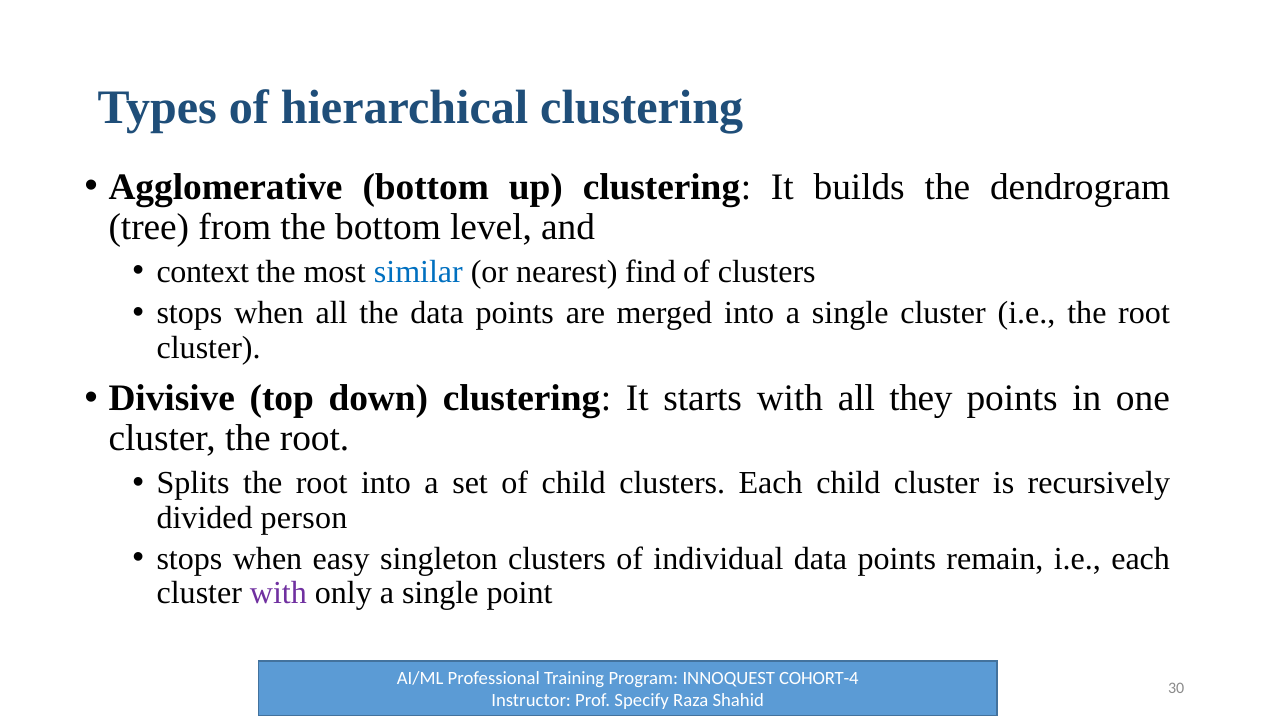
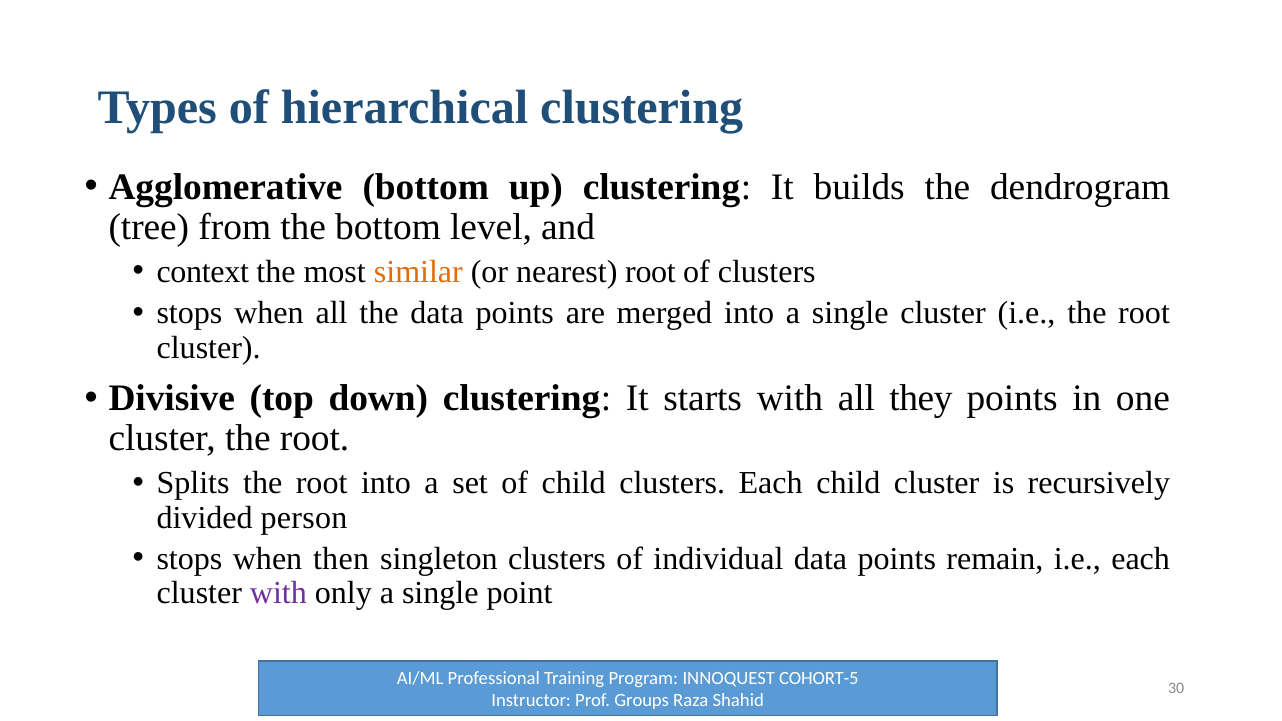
similar colour: blue -> orange (418, 272)
nearest find: find -> root (651, 272)
easy: easy -> then (341, 559)
COHORT-4: COHORT-4 -> COHORT-5 (819, 678)
Specify: Specify -> Groups (642, 701)
